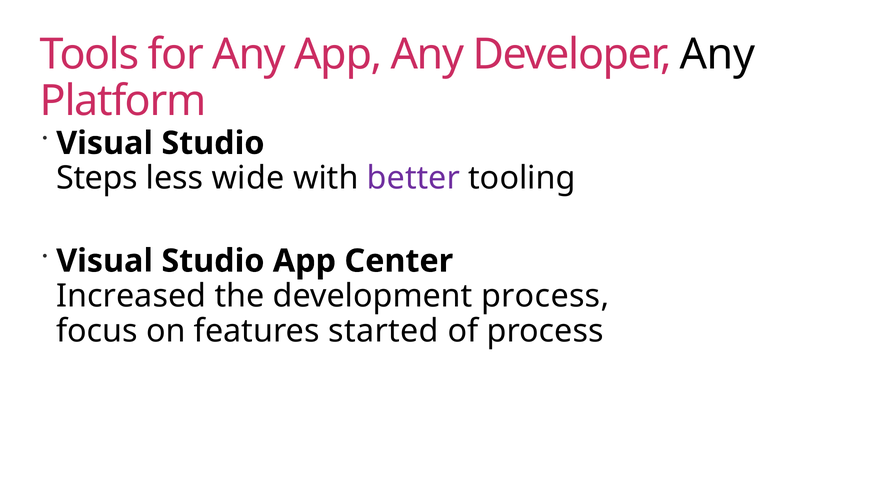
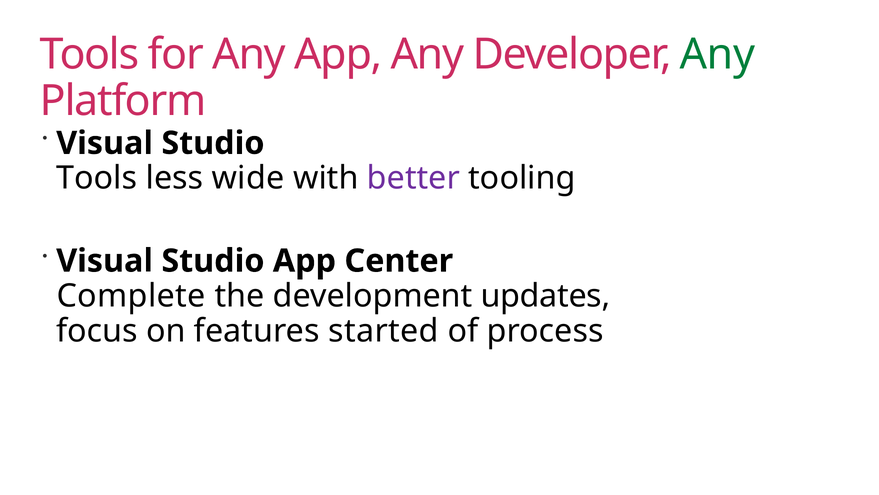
Any colour: black -> green (717, 54)
Steps: Steps -> Tools (97, 178)
Increased: Increased -> Complete (131, 296)
development process: process -> updates (545, 296)
